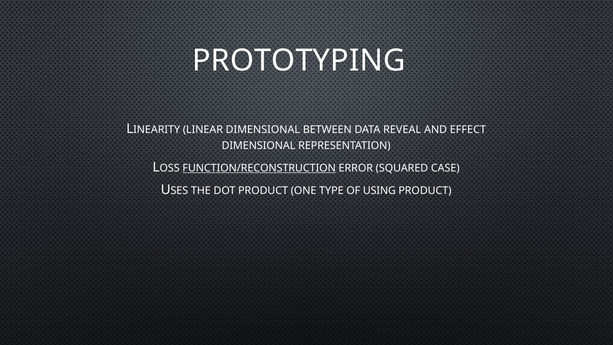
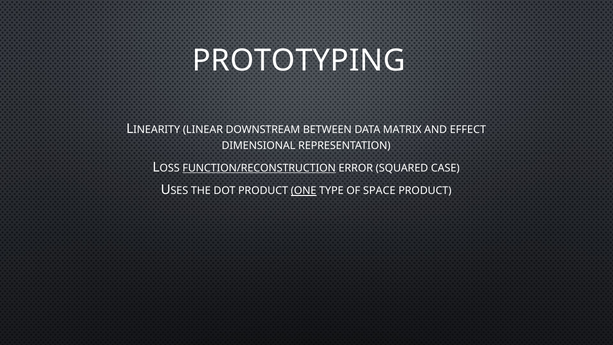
LINEAR DIMENSIONAL: DIMENSIONAL -> DOWNSTREAM (263, 129)
REVEAL: REVEAL -> MATRIX (402, 129)
ONE underline: none -> present (304, 191)
USING: USING -> SPACE (379, 191)
